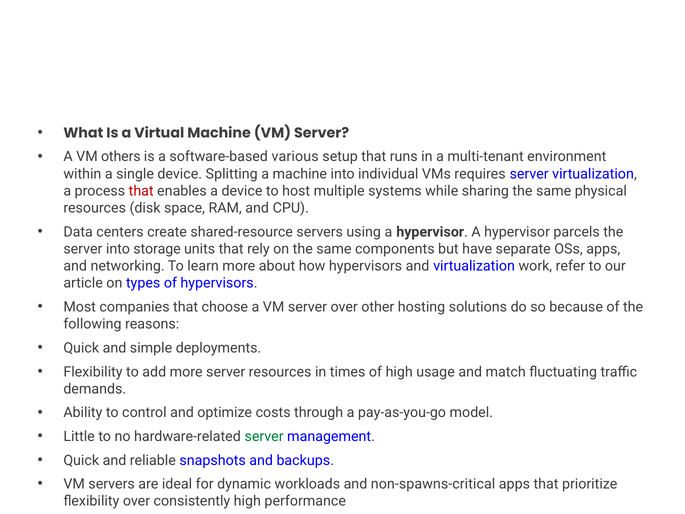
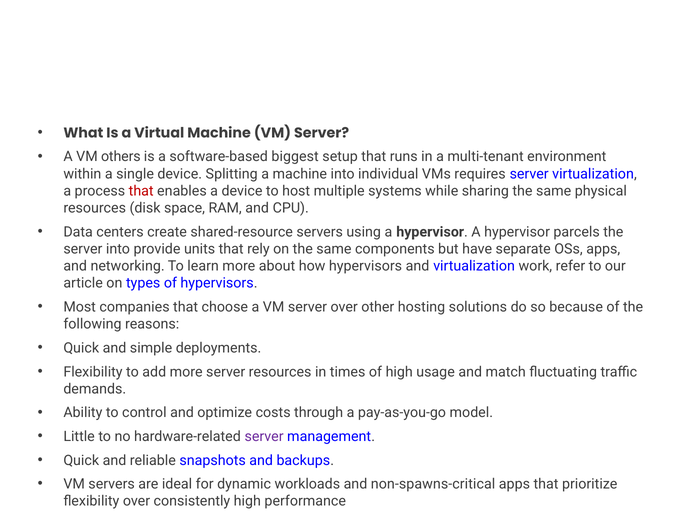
various: various -> biggest (295, 157)
storage: storage -> provide (157, 249)
server colour: green -> purple (264, 436)
